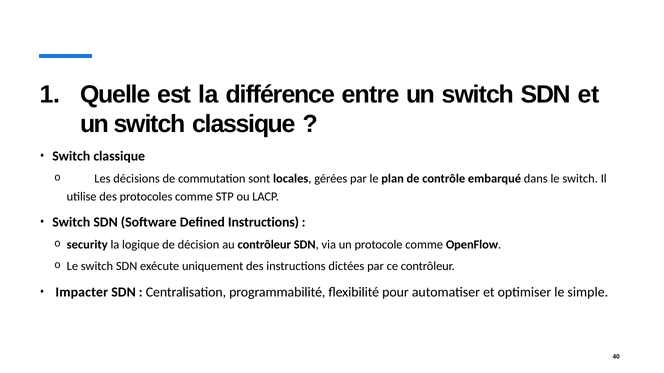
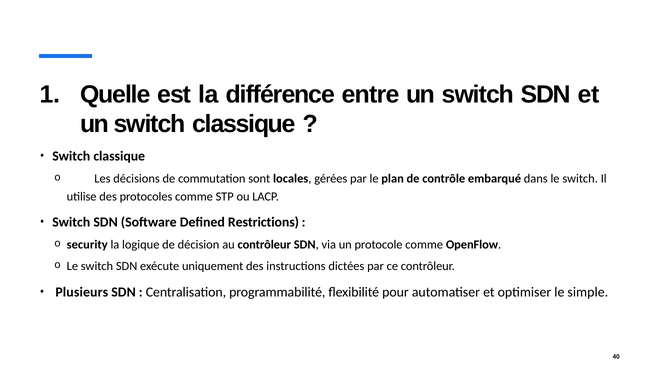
Defined Instructions: Instructions -> Restrictions (263, 222)
Impacter: Impacter -> Plusieurs (82, 293)
